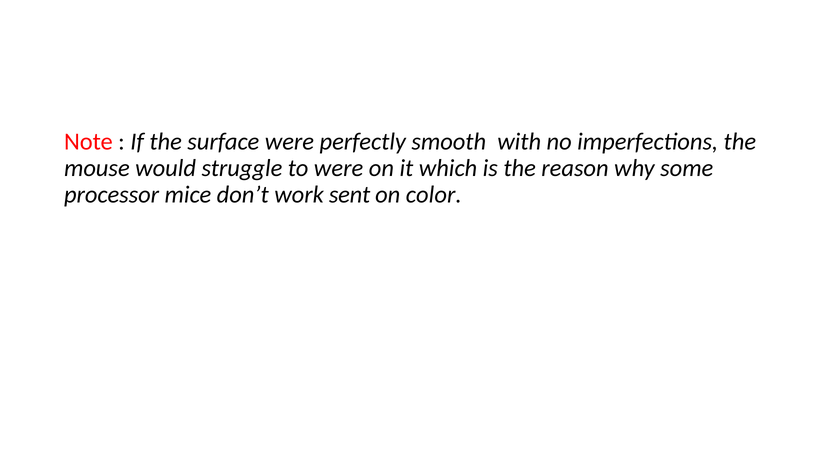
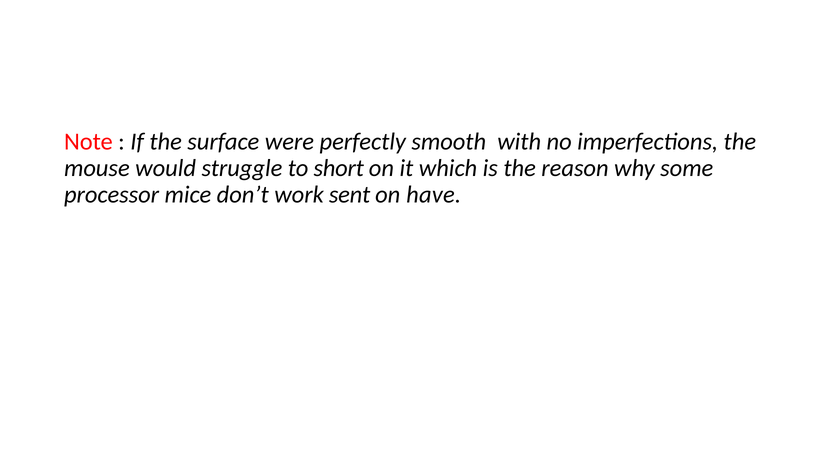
to were: were -> short (339, 168)
color: color -> have (434, 195)
